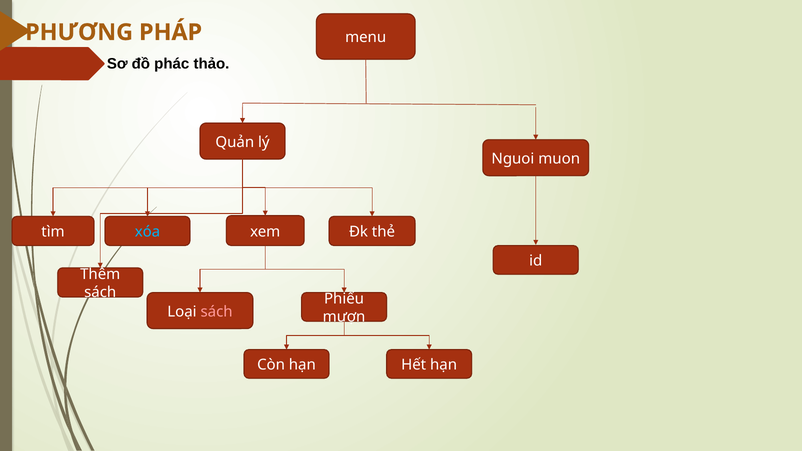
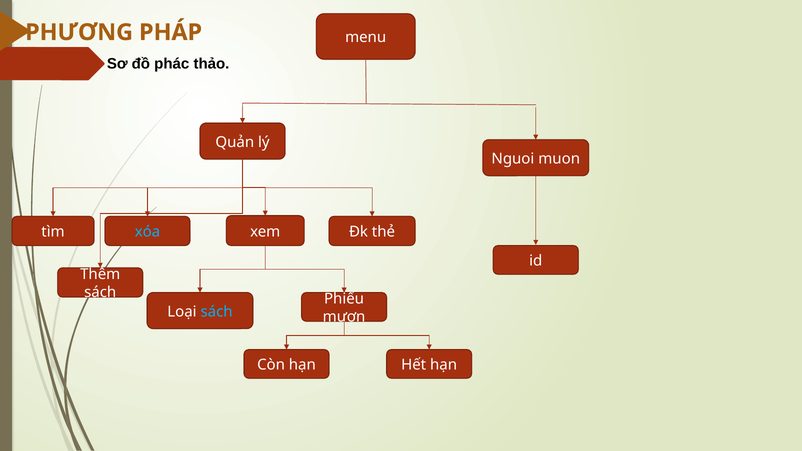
sách colour: pink -> light blue (217, 312)
